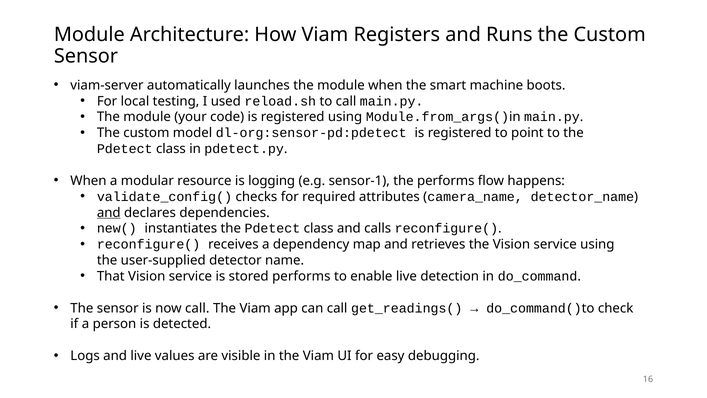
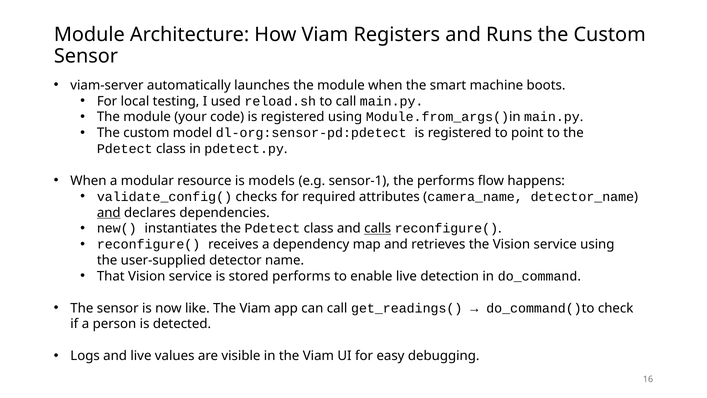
logging: logging -> models (272, 181)
calls underline: none -> present (378, 228)
now call: call -> like (197, 308)
